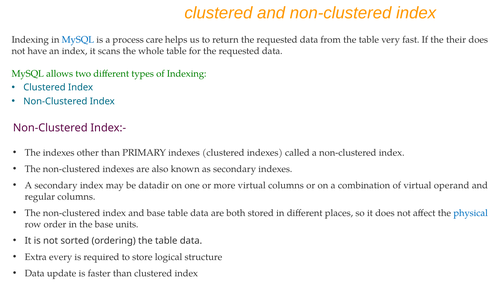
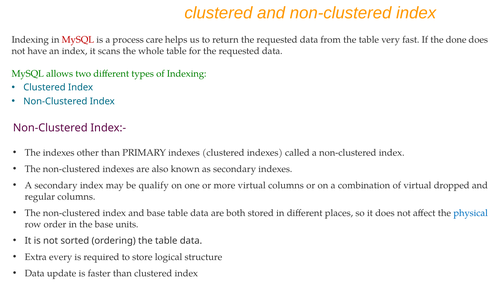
MySQL colour: blue -> red (78, 40)
their: their -> done (456, 40)
datadir: datadir -> qualify (154, 185)
operand: operand -> dropped (452, 185)
